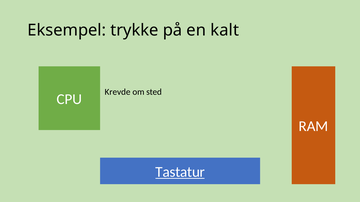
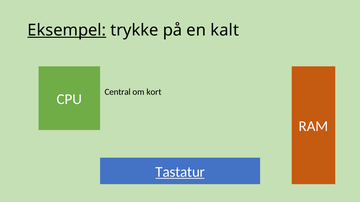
Eksempel underline: none -> present (67, 30)
Krevde: Krevde -> Central (118, 92)
sted: sted -> kort (154, 92)
